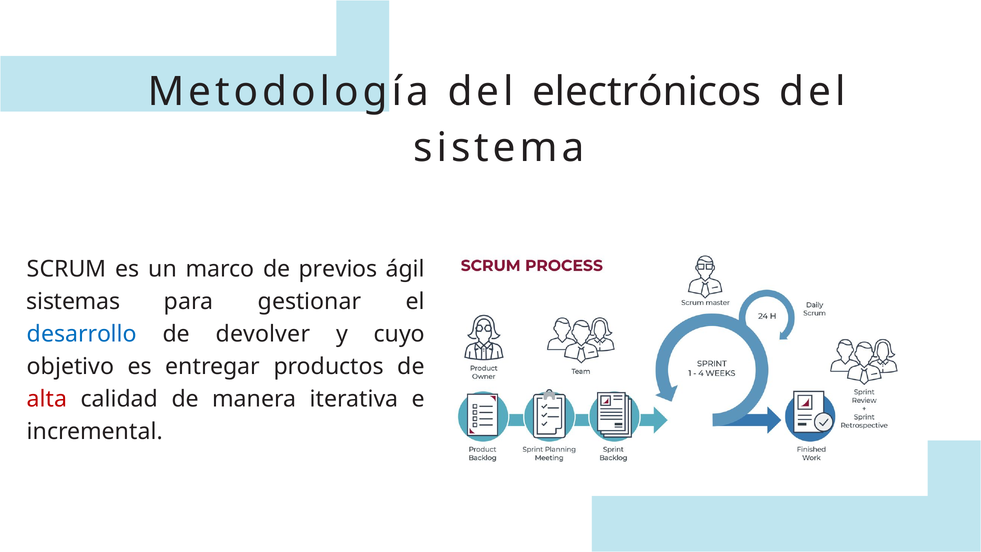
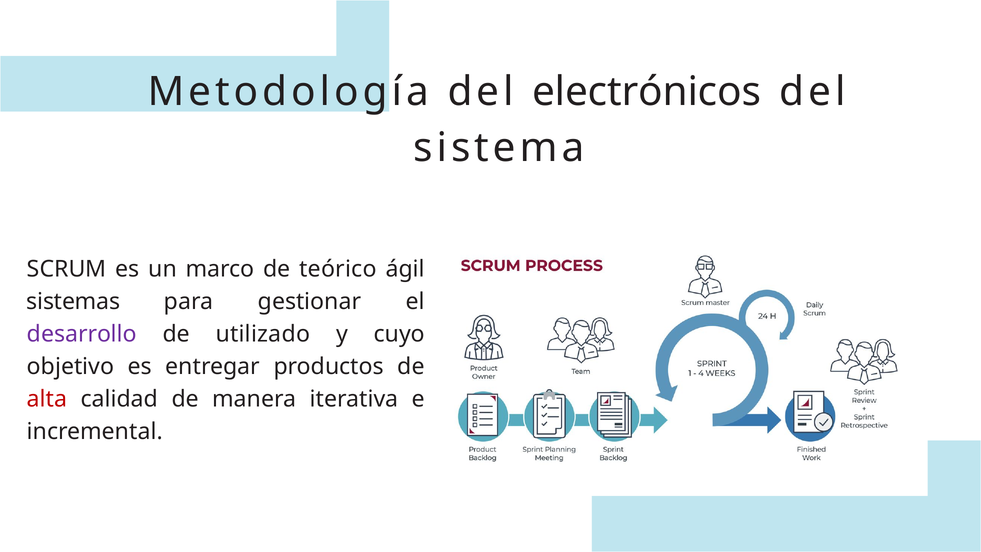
previos: previos -> teórico (338, 269)
desarrollo colour: blue -> purple (82, 334)
devolver: devolver -> utilizado (263, 334)
